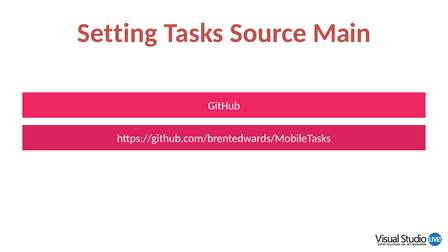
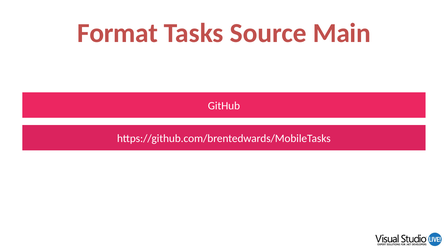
Setting: Setting -> Format (118, 33)
